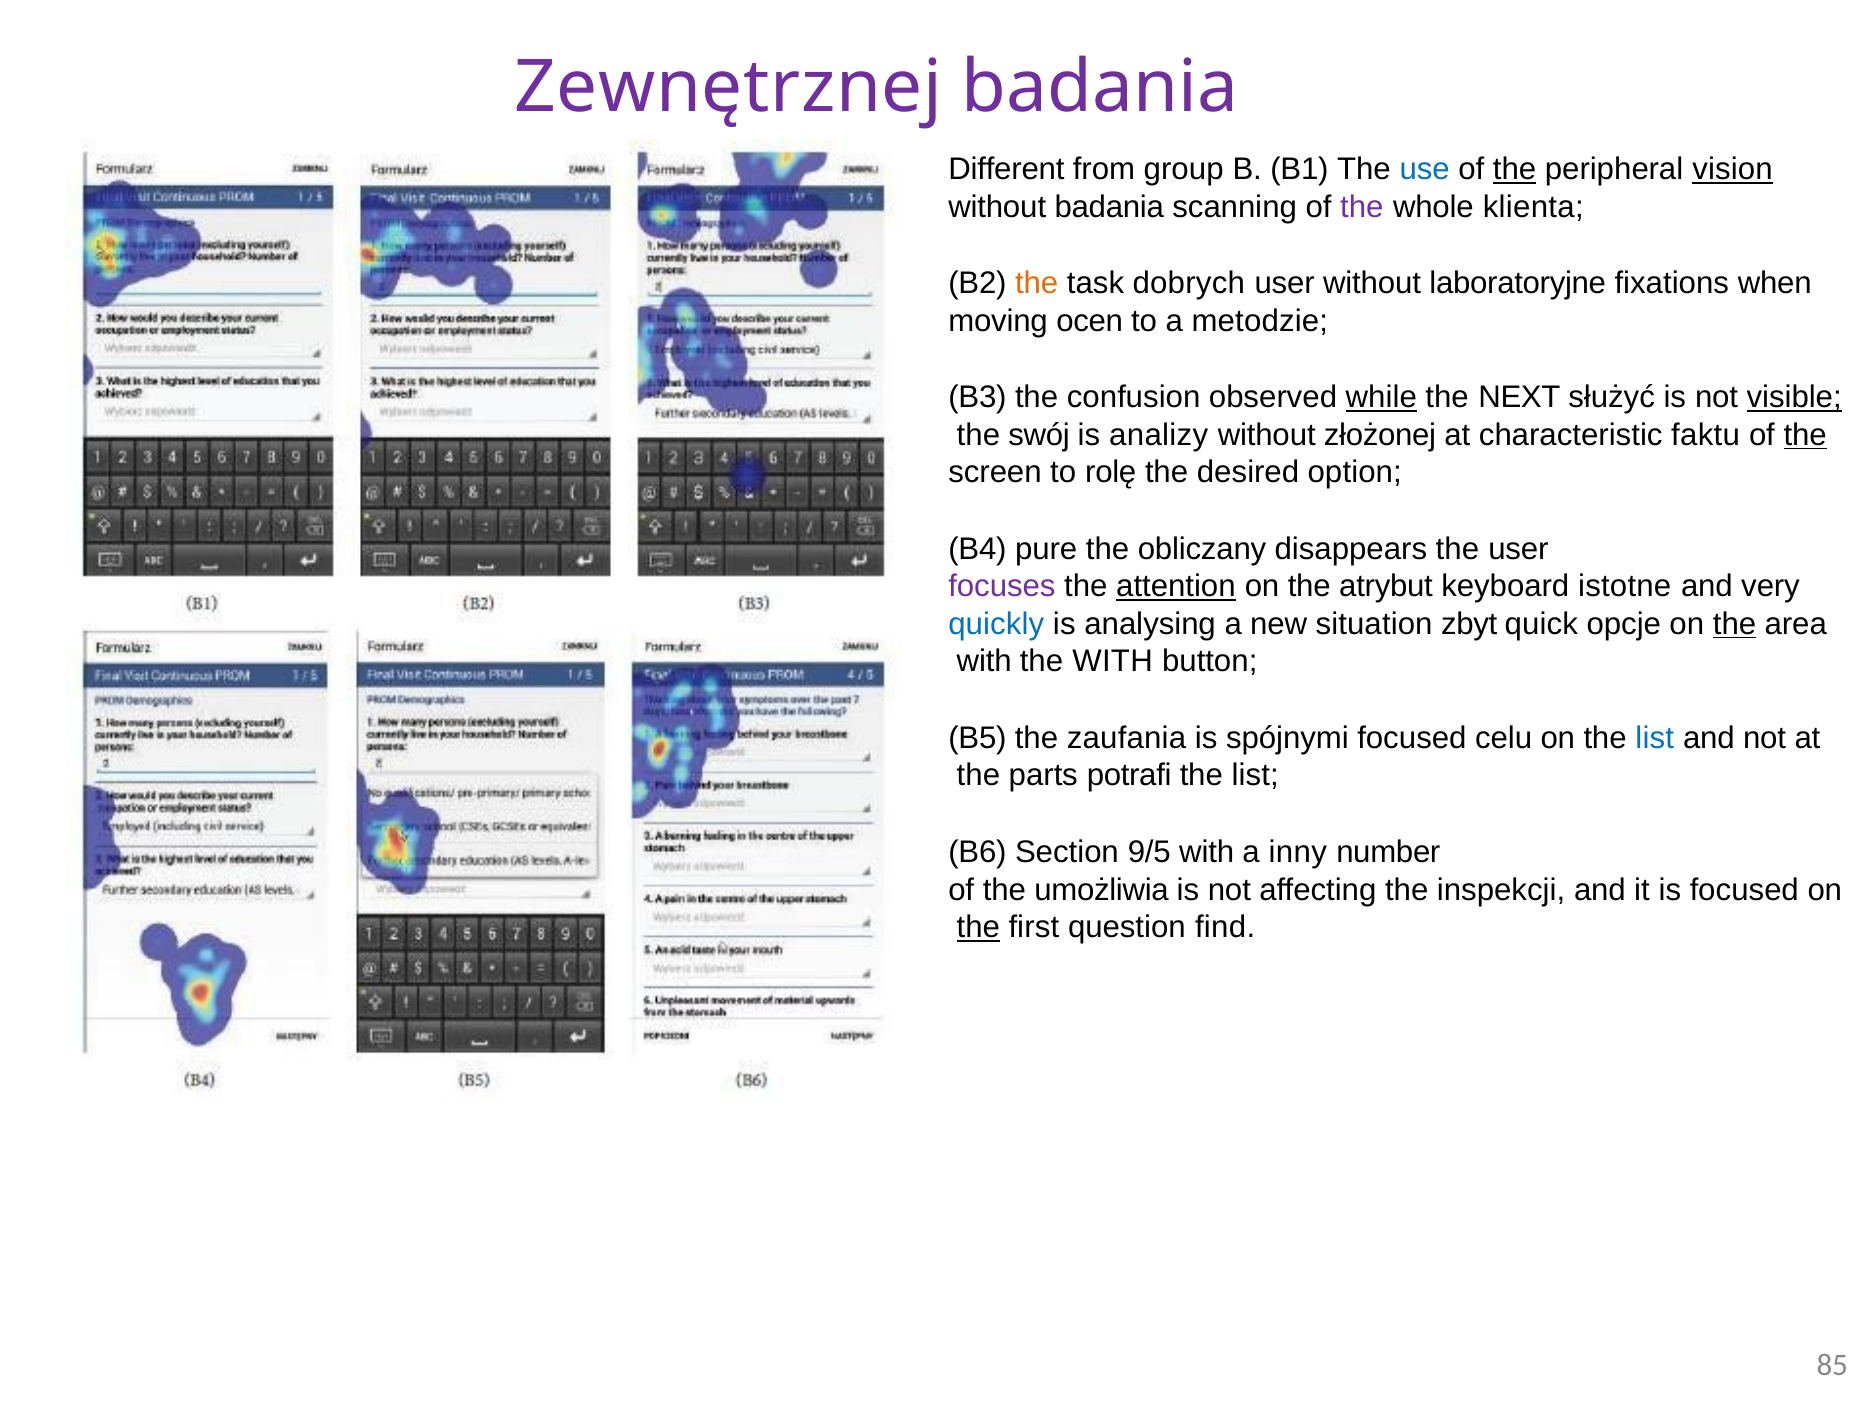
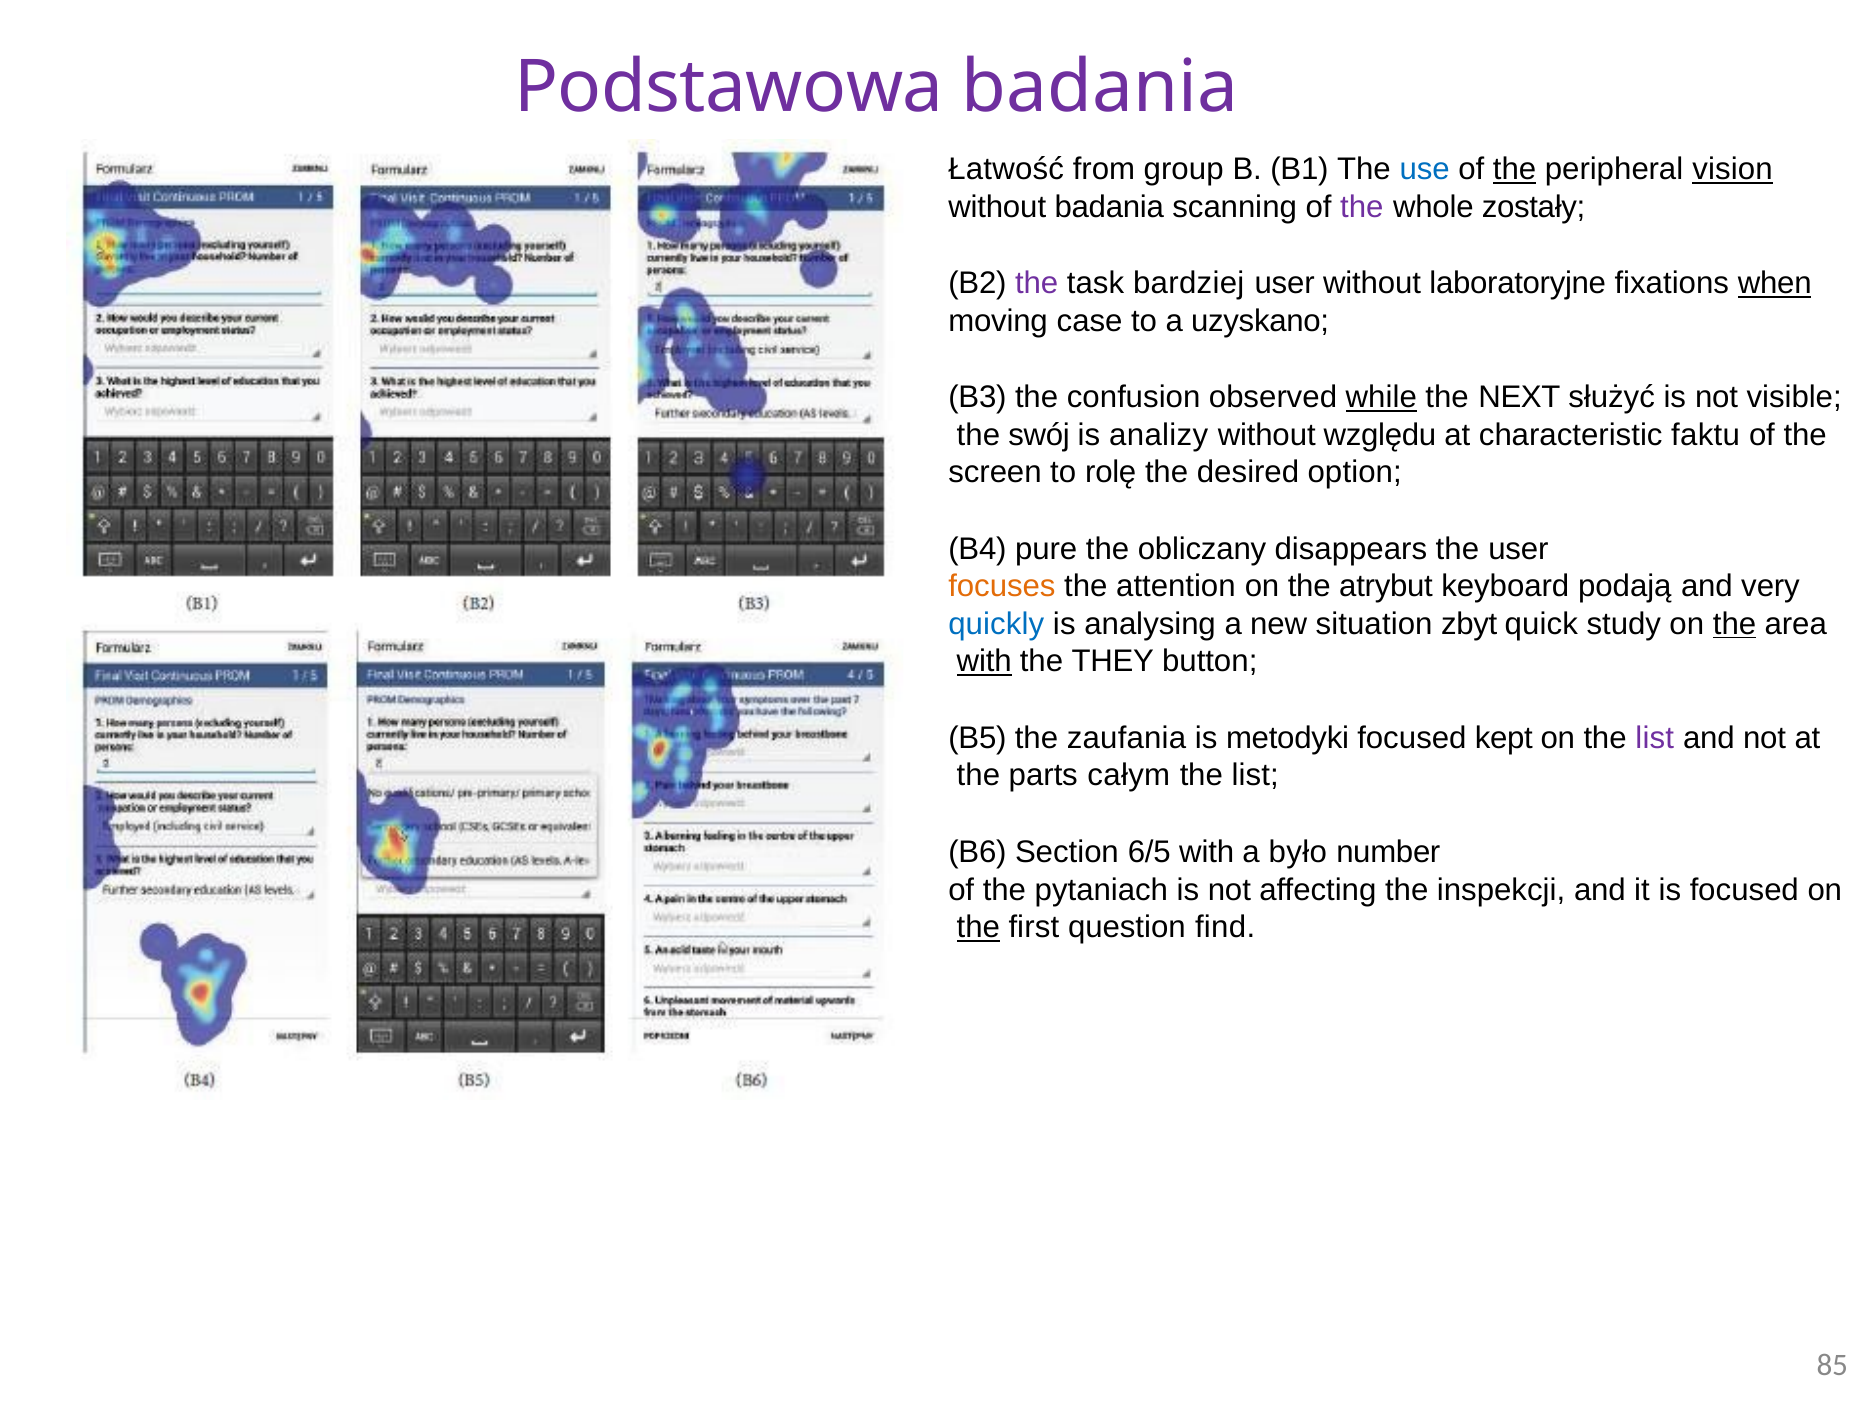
Zewnętrznej: Zewnętrznej -> Podstawowa (729, 87)
Different: Different -> Łatwość (1006, 169)
klienta: klienta -> zostały (1534, 207)
the colour: orange -> purple (1037, 283)
dobrych: dobrych -> bardziej (1189, 283)
when underline: none -> present (1775, 283)
ocen: ocen -> case (1090, 321)
metodzie: metodzie -> uzyskano (1260, 321)
visible underline: present -> none (1794, 398)
złożonej: złożonej -> względu (1380, 435)
the underline: present -> none (1805, 435)
focuses colour: purple -> orange (1002, 587)
attention underline: present -> none (1176, 587)
istotne: istotne -> podają (1625, 587)
opcje: opcje -> study (1624, 624)
with underline: none -> present (984, 661)
the WITH: WITH -> THEY (1113, 661)
spójnymi: spójnymi -> metodyki (1288, 738)
celu: celu -> kept (1504, 738)
list colour: blue -> purple (1655, 738)
potrafi: potrafi -> całym (1129, 776)
9/5: 9/5 -> 6/5 (1149, 852)
inny: inny -> było (1298, 852)
umożliwia: umożliwia -> pytaniach (1101, 890)
